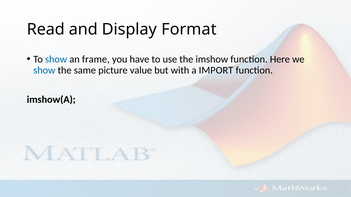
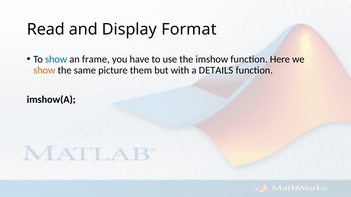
show colour: blue -> orange (44, 70)
value: value -> them (141, 70)
IMPORT: IMPORT -> DETAILS (216, 70)
